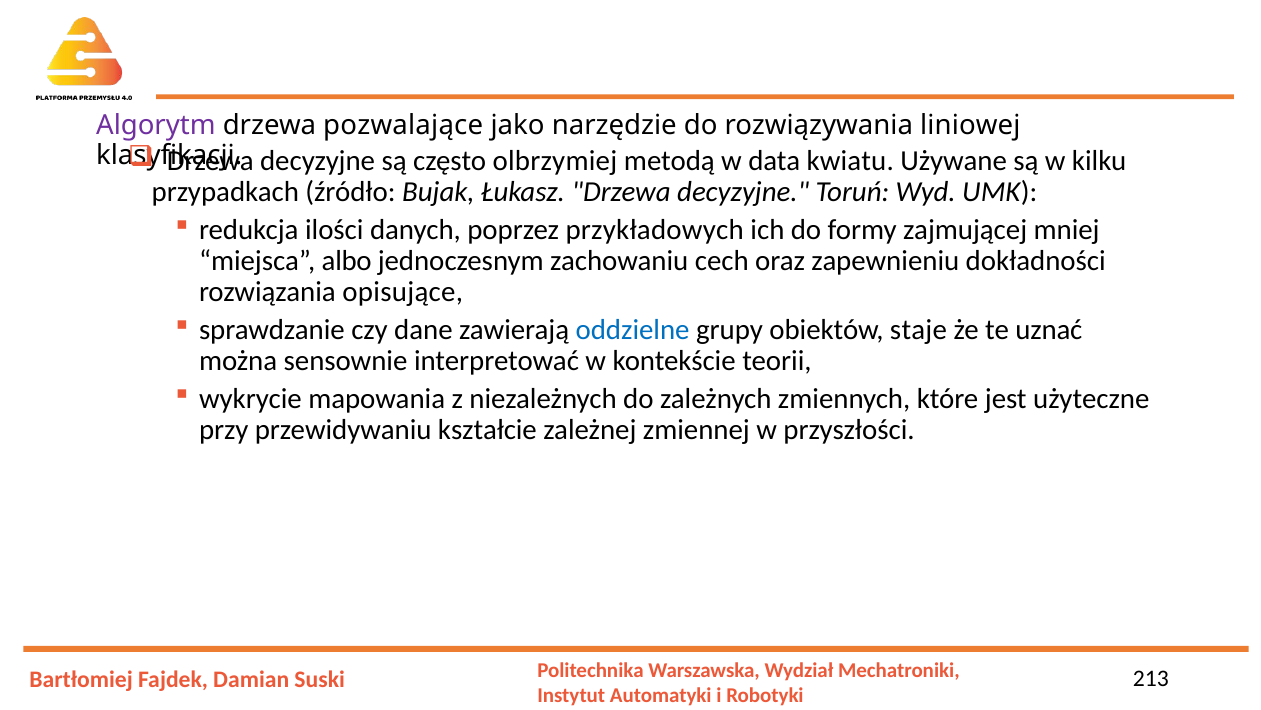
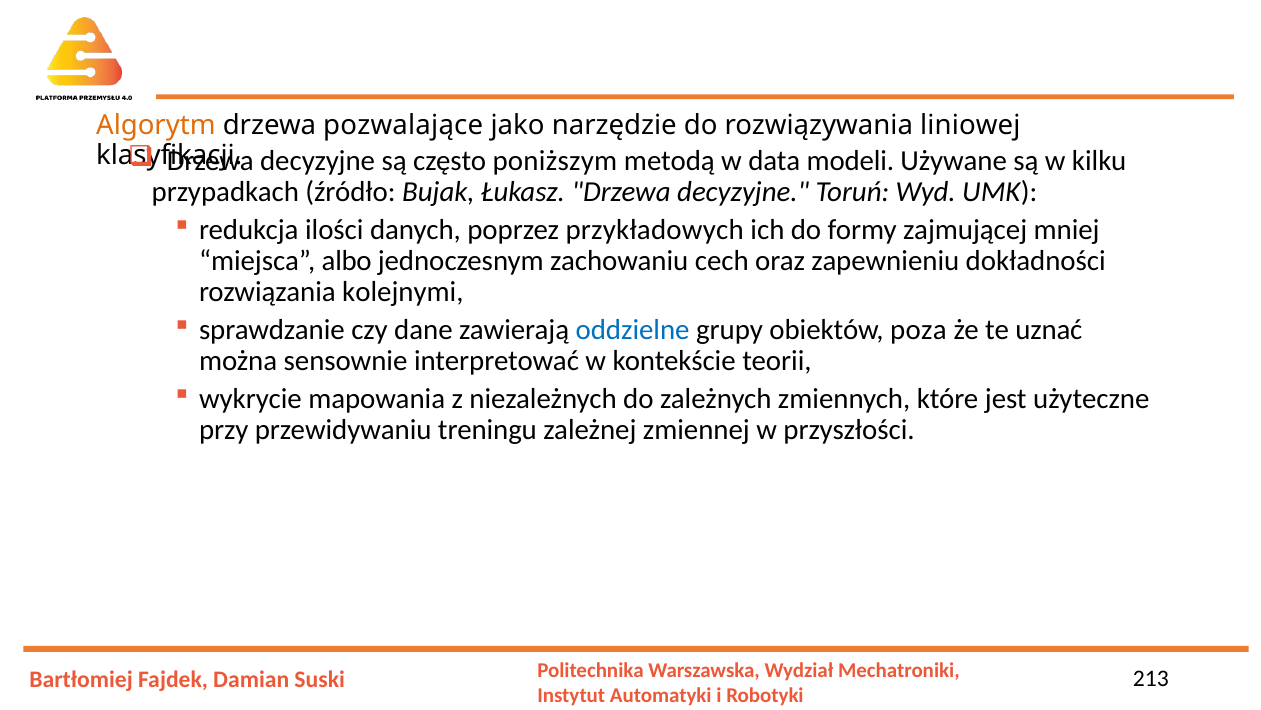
Algorytm colour: purple -> orange (156, 125)
olbrzymiej: olbrzymiej -> poniższym (555, 161)
kwiatu: kwiatu -> modeli (850, 161)
opisujące: opisujące -> kolejnymi (403, 292)
staje: staje -> poza (918, 330)
kształcie: kształcie -> treningu (487, 430)
